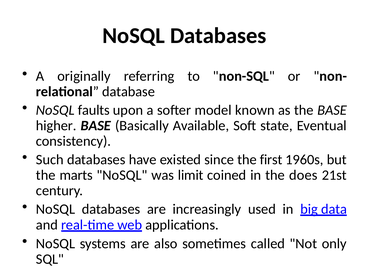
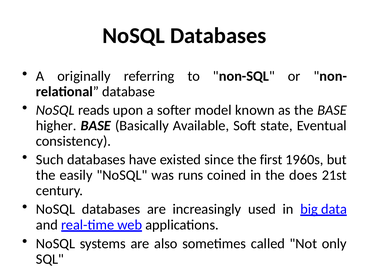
faults: faults -> reads (94, 110)
marts: marts -> easily (76, 175)
limit: limit -> runs (191, 175)
